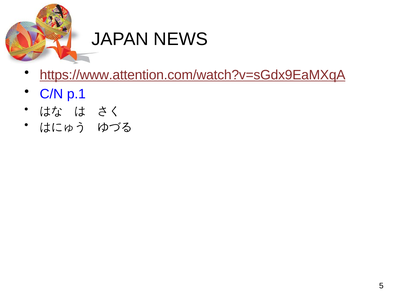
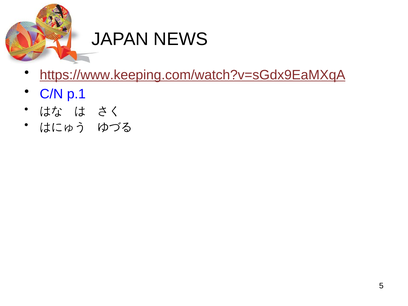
https://www.attention.com/watch?v=sGdx9EaMXqA: https://www.attention.com/watch?v=sGdx9EaMXqA -> https://www.keeping.com/watch?v=sGdx9EaMXqA (193, 75)
